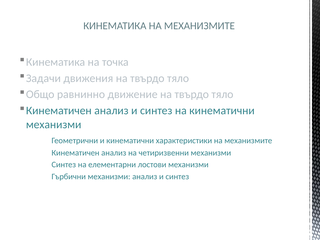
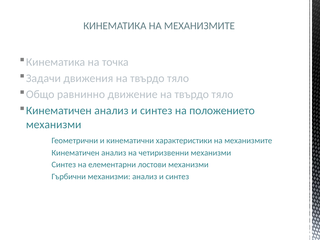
на кинематични: кинематични -> положението (222, 111)
